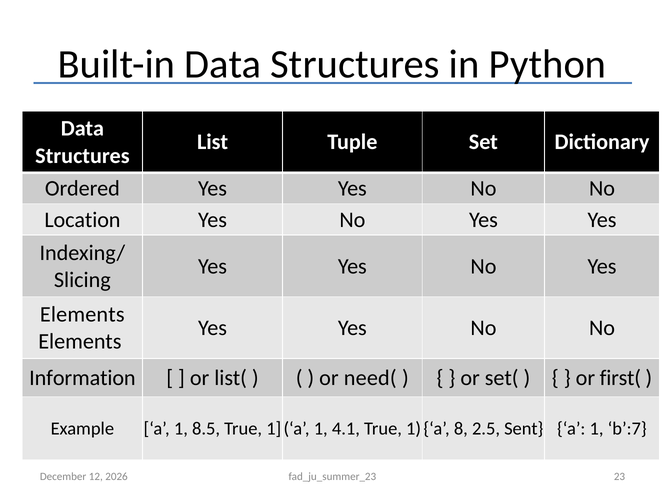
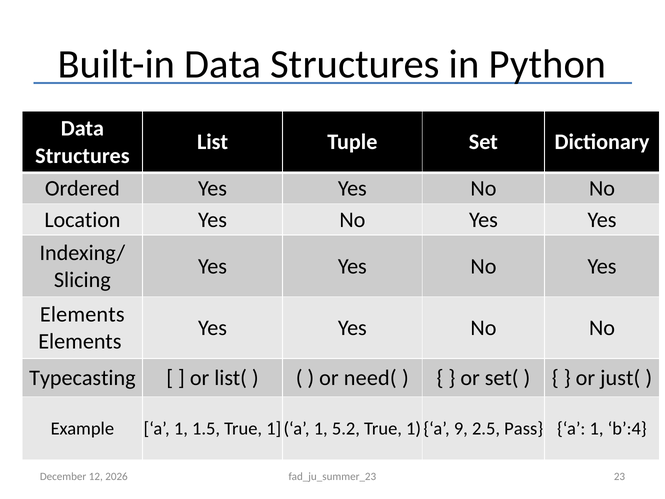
Information: Information -> Typecasting (82, 378)
first(: first( -> just( (620, 378)
8.5: 8.5 -> 1.5 (206, 429)
4.1: 4.1 -> 5.2 (346, 429)
8: 8 -> 9 (461, 429)
Sent: Sent -> Pass (524, 429)
b’:7: b’:7 -> b’:4 (627, 429)
